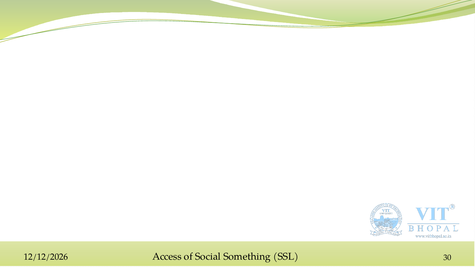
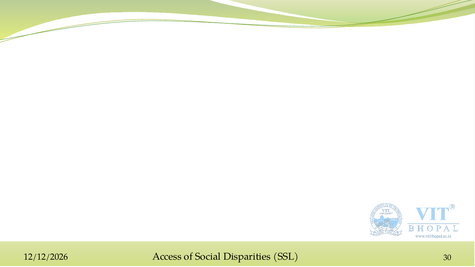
Something: Something -> Disparities (247, 257)
